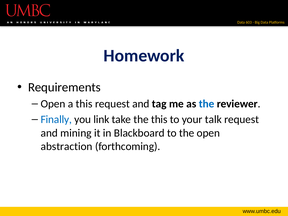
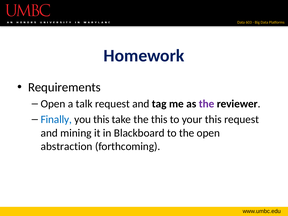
a this: this -> talk (84, 104)
the colour: blue -> purple (207, 104)
you link: link -> this (101, 119)
your talk: talk -> this (213, 119)
